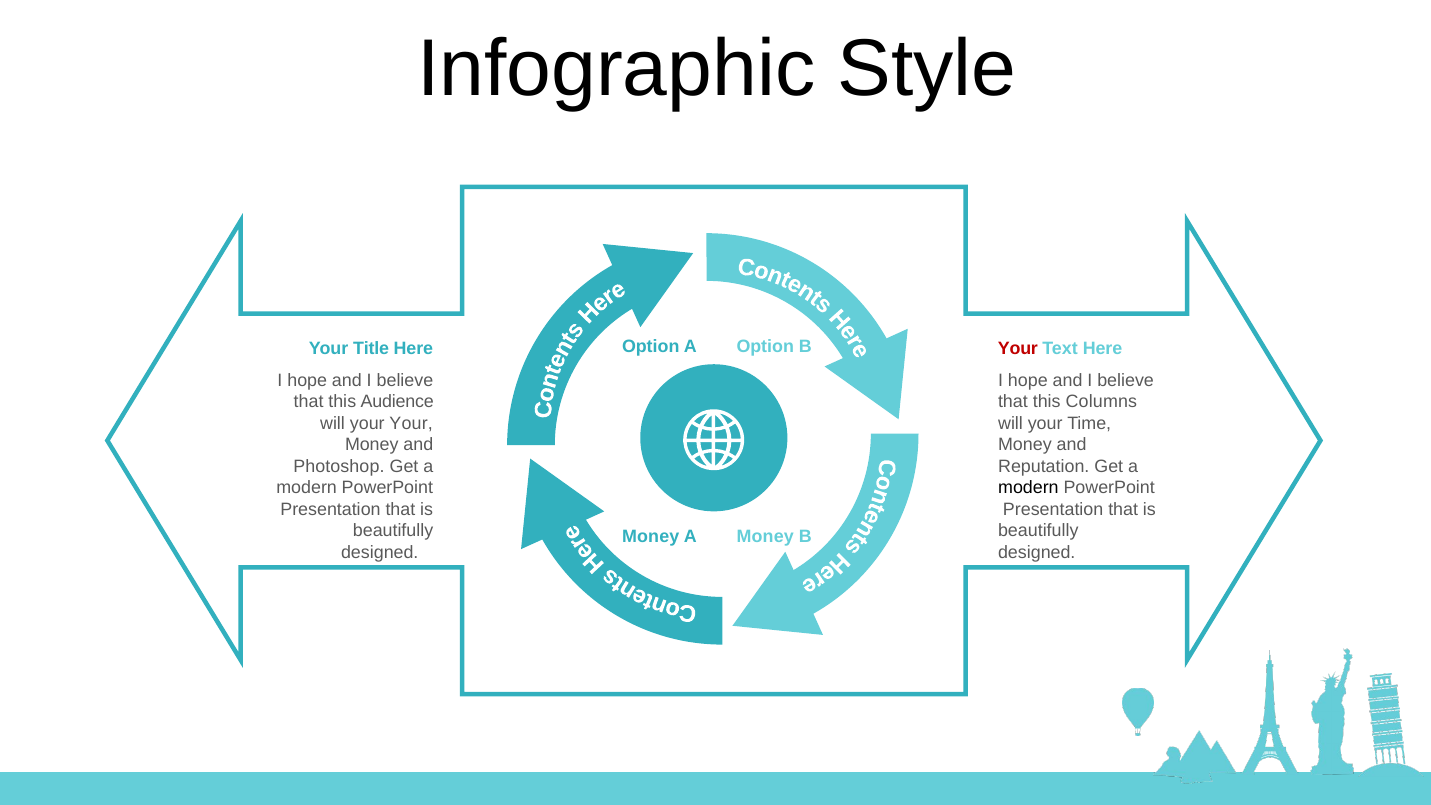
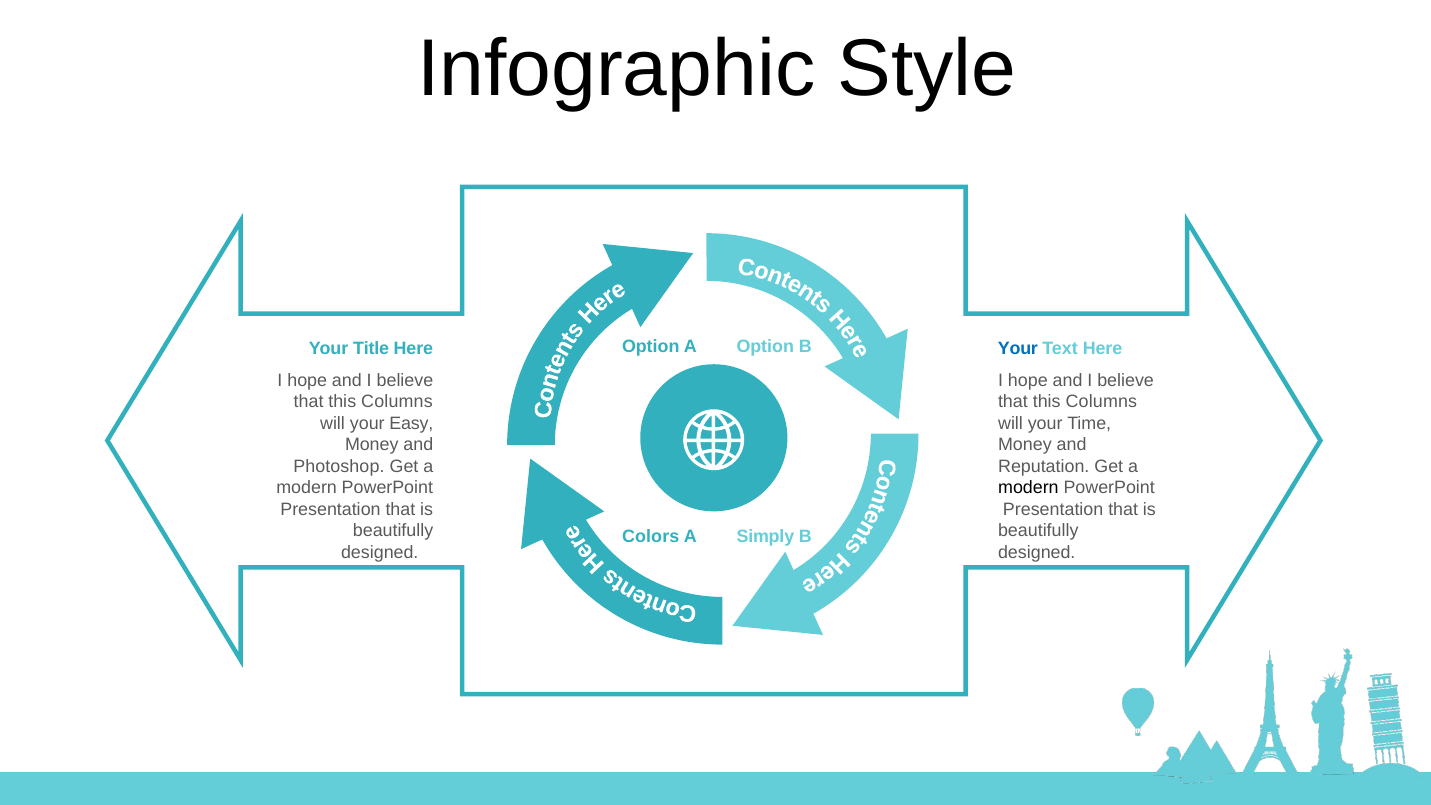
Your colour: red -> blue (1018, 348)
Audience: Audience -> Columns (397, 402)
your Your: Your -> Easy (411, 423)
Money: Money -> Colors (651, 537)
A Money: Money -> Simply (765, 537)
